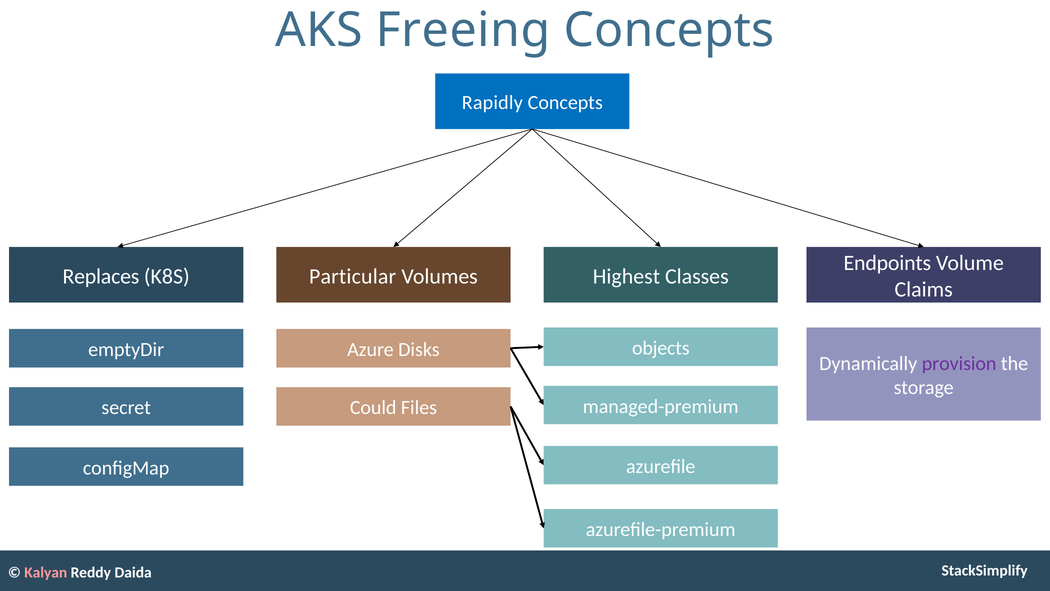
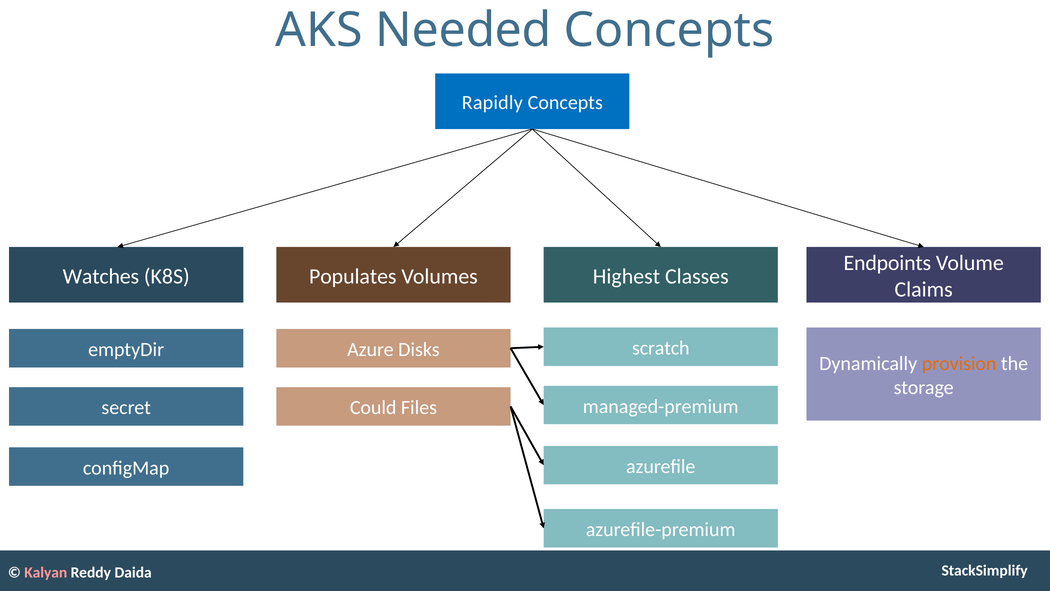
Freeing: Freeing -> Needed (463, 30)
Replaces: Replaces -> Watches (101, 276)
Particular: Particular -> Populates (353, 276)
objects: objects -> scratch (661, 348)
provision colour: purple -> orange (959, 363)
